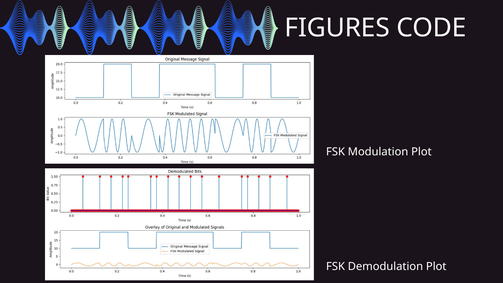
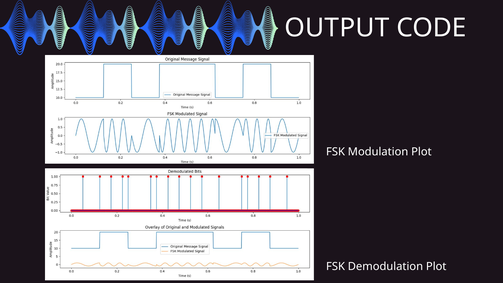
FIGURES: FIGURES -> OUTPUT (337, 28)
